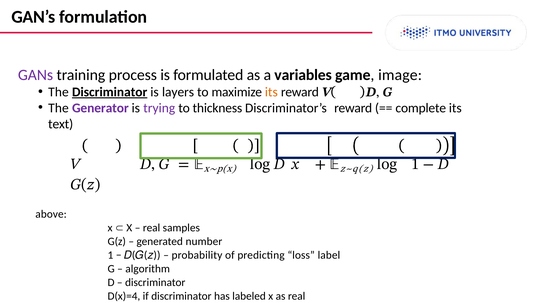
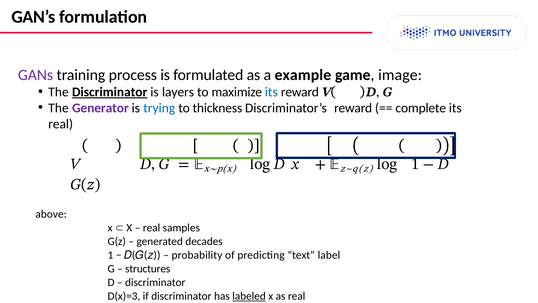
variables: variables -> example (303, 75)
its colour: orange -> blue (271, 92)
trying colour: purple -> blue (159, 108)
text: text -> real (61, 124)
number: number -> decades (204, 241)
loss: loss -> text (301, 255)
algorithm: algorithm -> structures (148, 268)
D(x)=4: D(x)=4 -> D(x)=3 (124, 296)
labeled underline: none -> present (249, 296)
